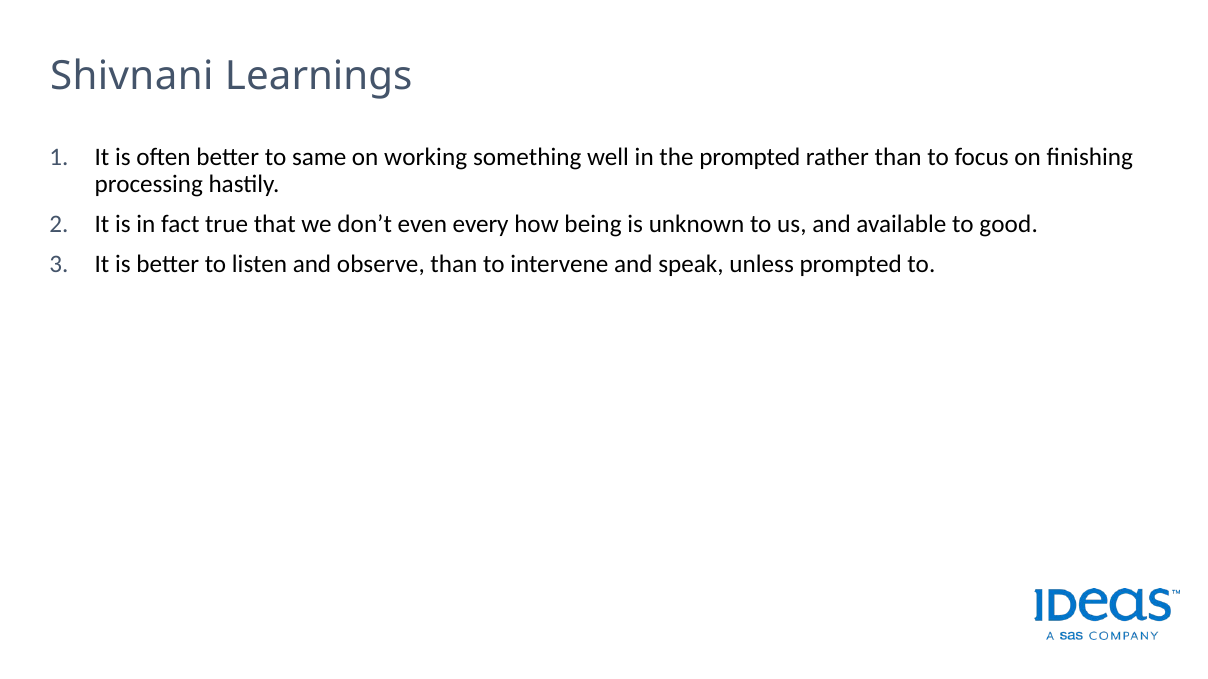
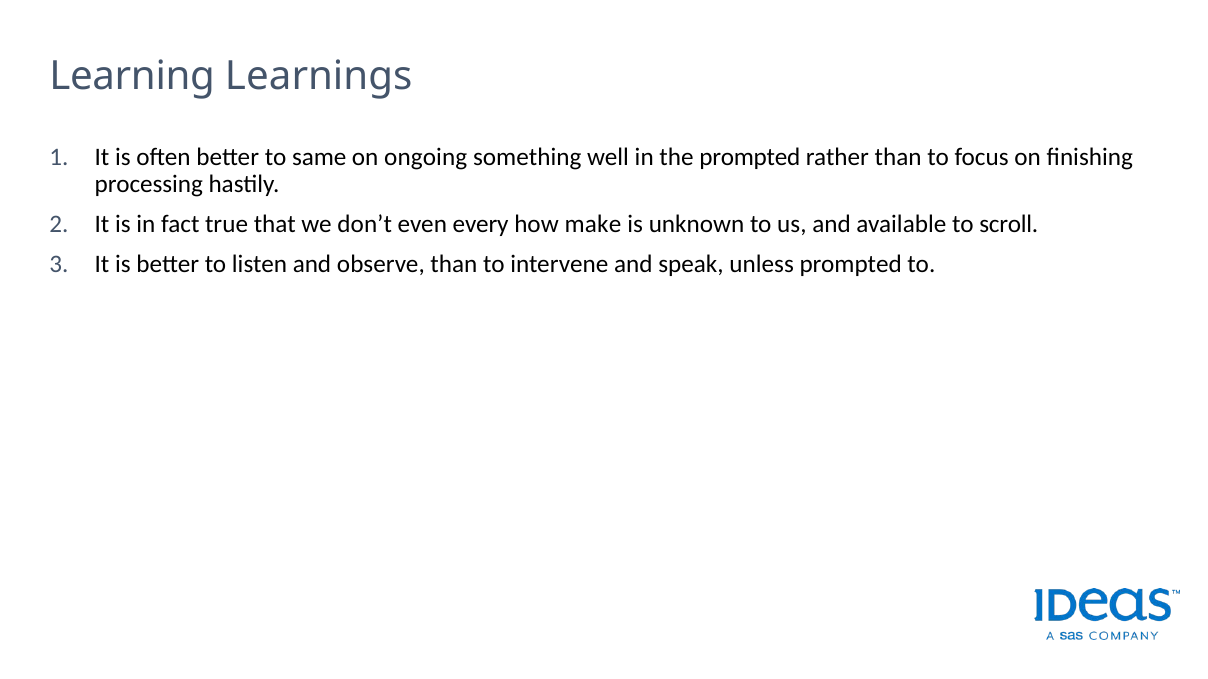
Shivnani: Shivnani -> Learning (132, 76)
working: working -> ongoing (426, 158)
being: being -> make (593, 225)
good: good -> scroll (1009, 225)
